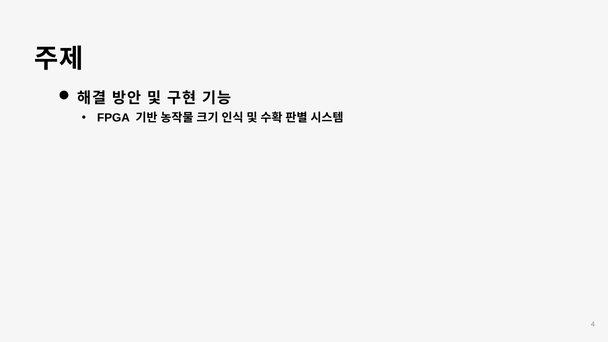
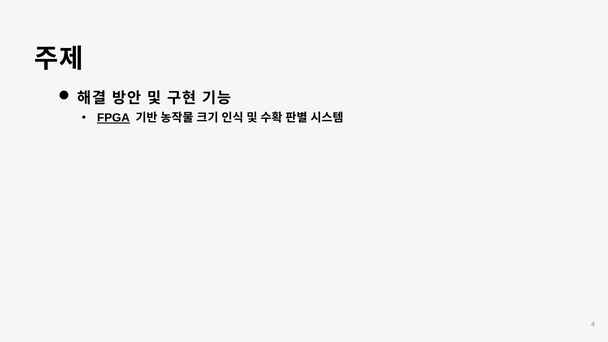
FPGA underline: none -> present (113, 118)
